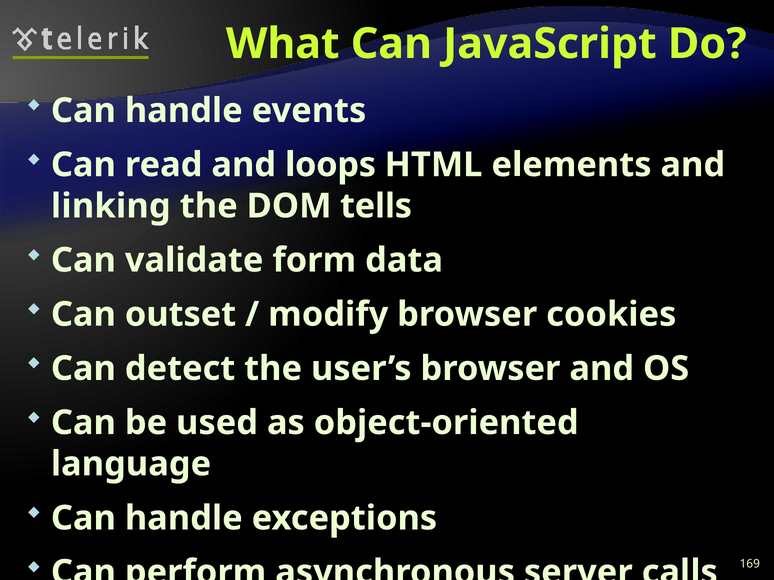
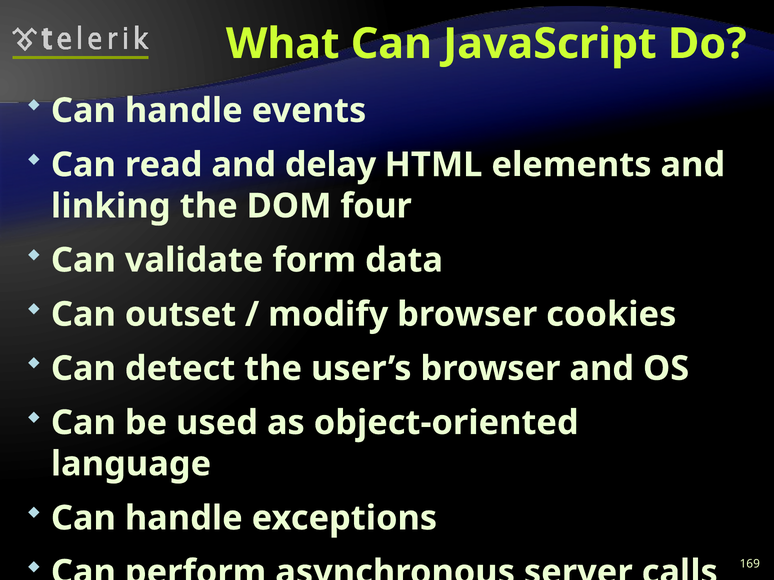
loops: loops -> delay (331, 165)
tells: tells -> four (376, 206)
